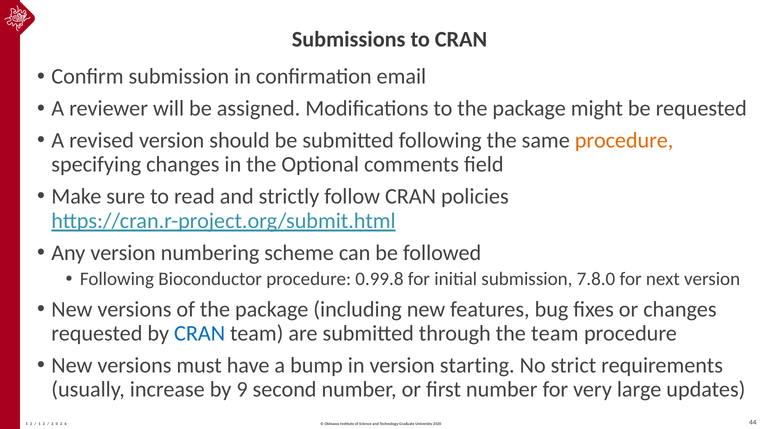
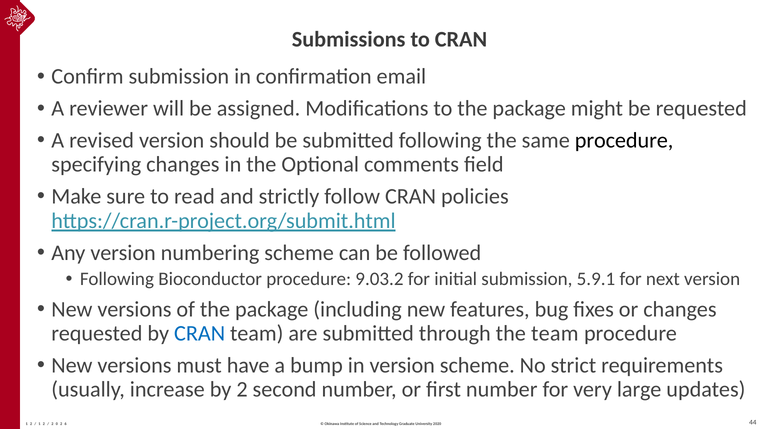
procedure colour: orange -> black (624, 140)
0.99.8: 0.99.8 -> 9.03.2 (379, 279)
7.8.0: 7.8.0 -> 5.9.1 (596, 279)
version starting: starting -> scheme (477, 365)
by 9: 9 -> 2 (242, 389)
